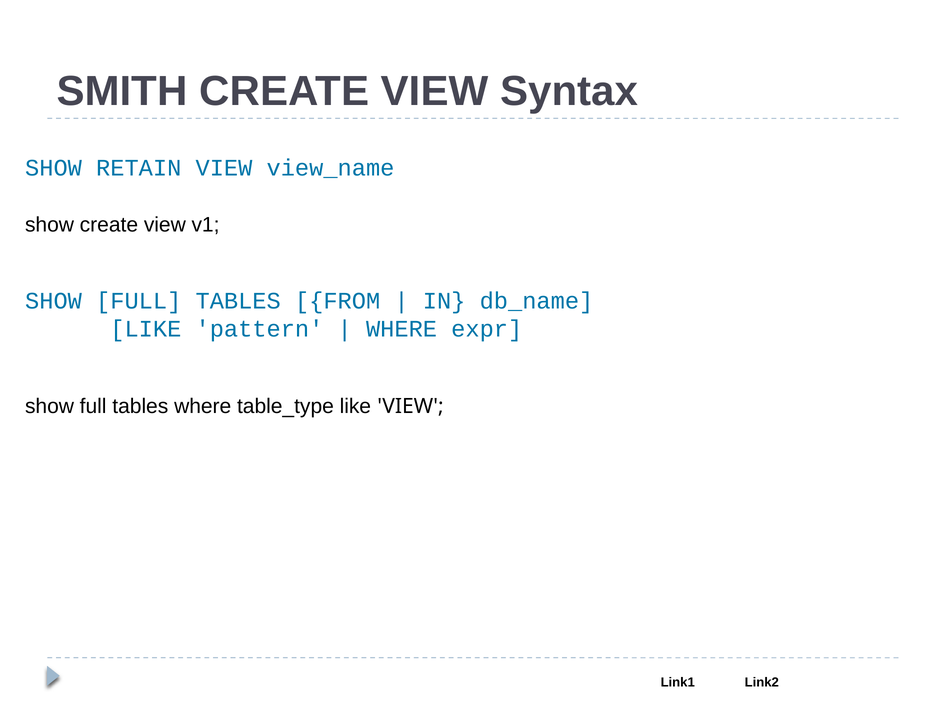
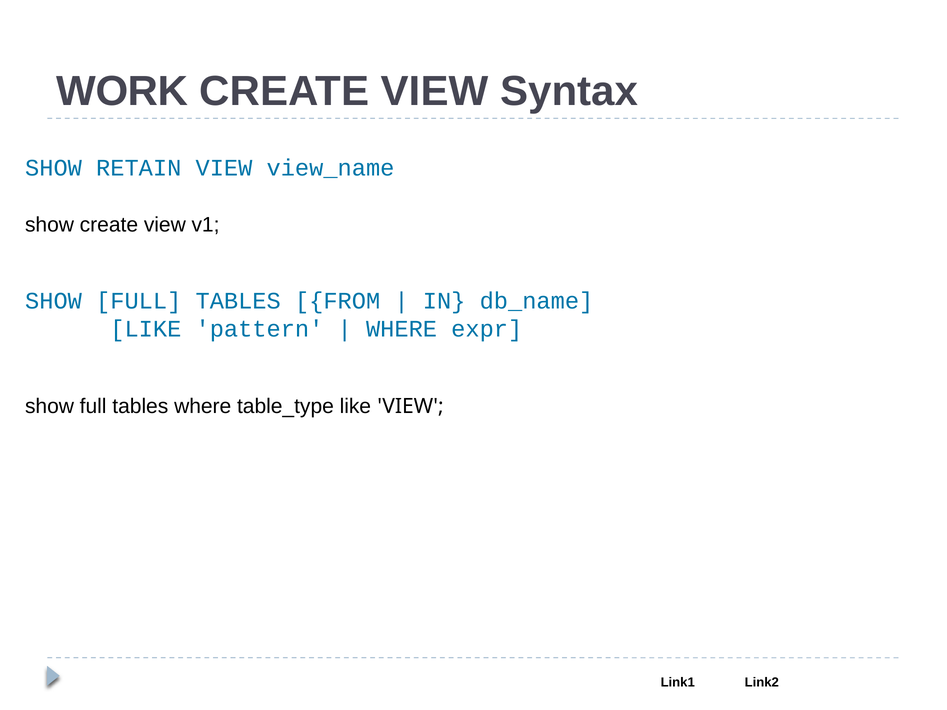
SMITH: SMITH -> WORK (122, 91)
